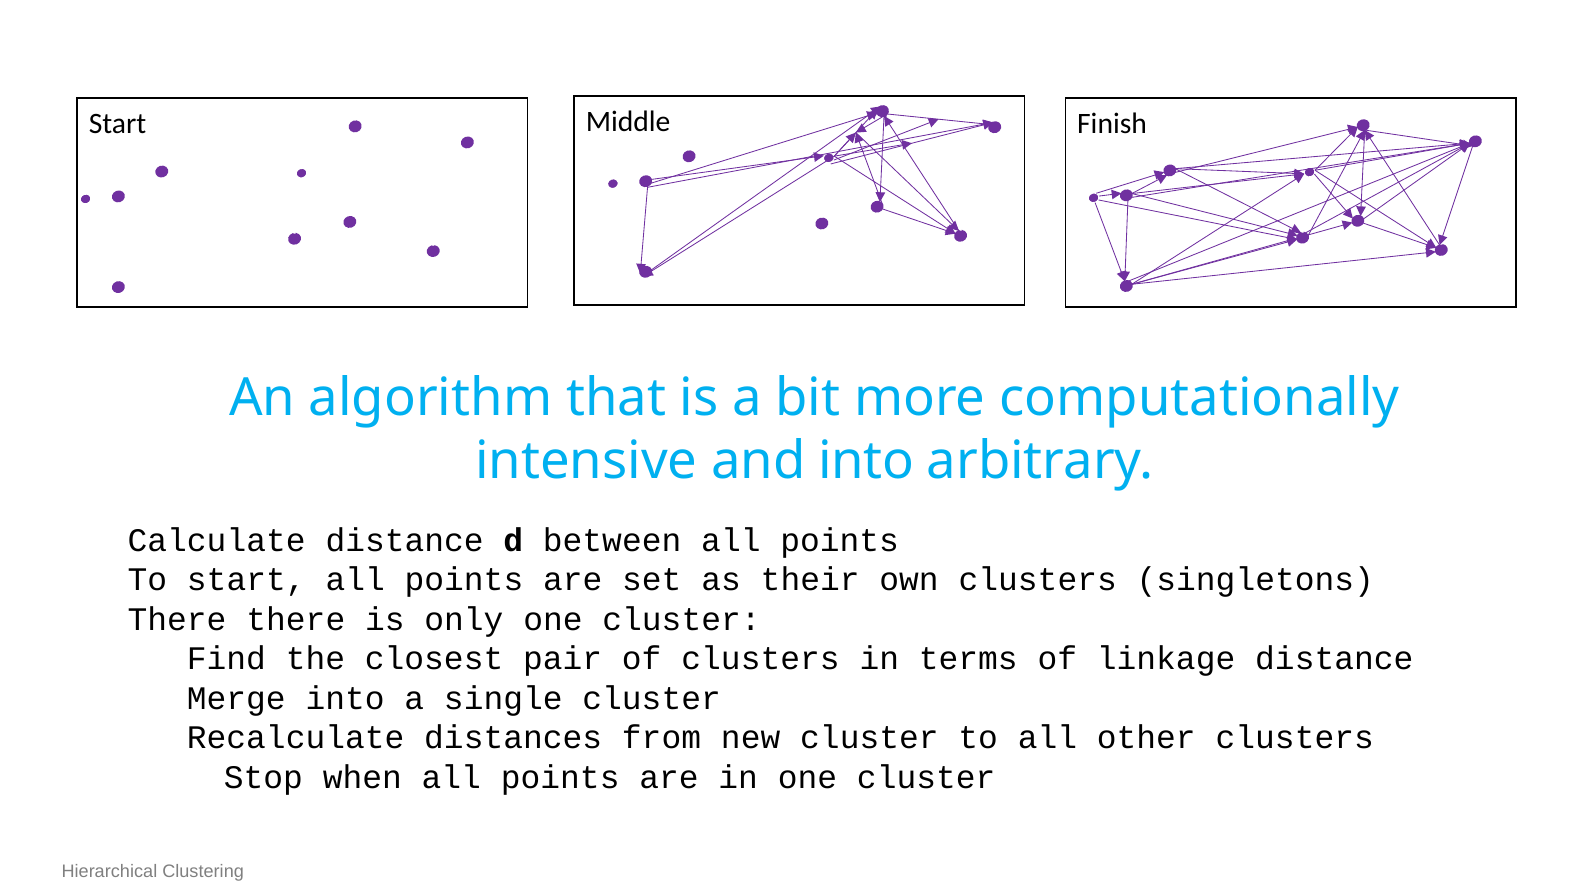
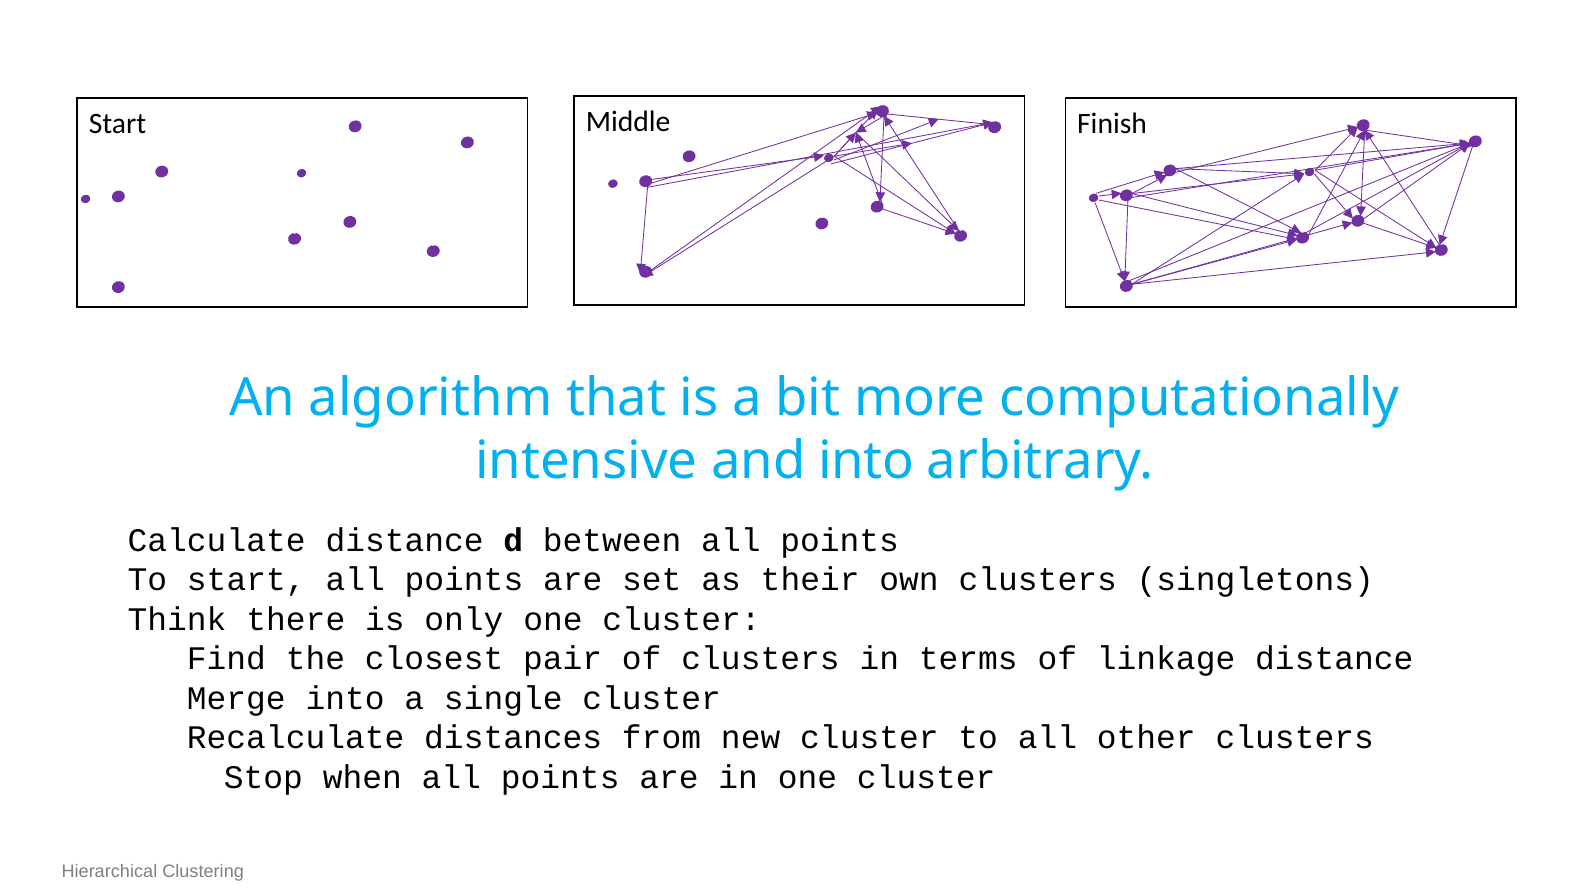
There: There -> Think (177, 619)
